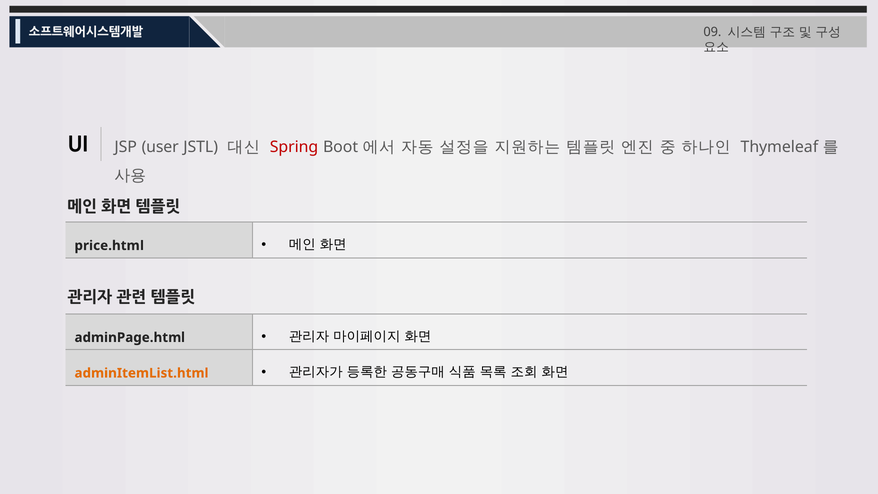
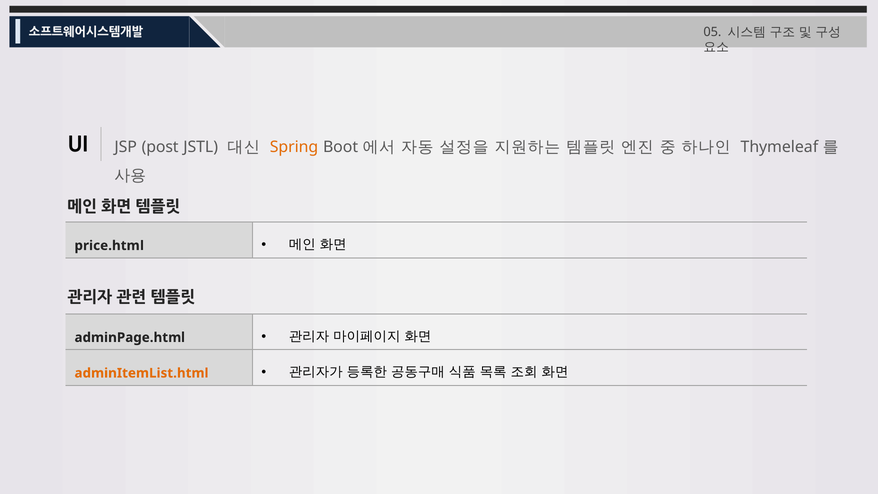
09: 09 -> 05 (712, 32)
user: user -> post (160, 147)
Spring colour: red -> orange (294, 147)
